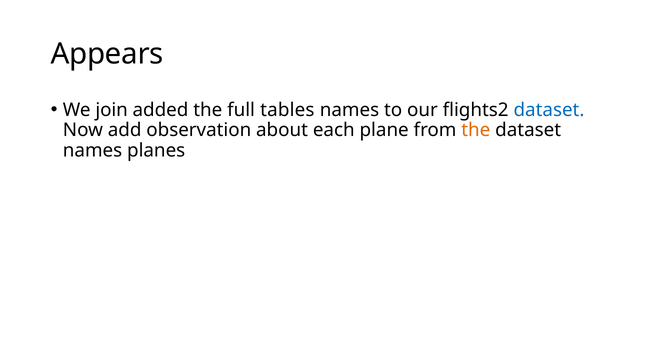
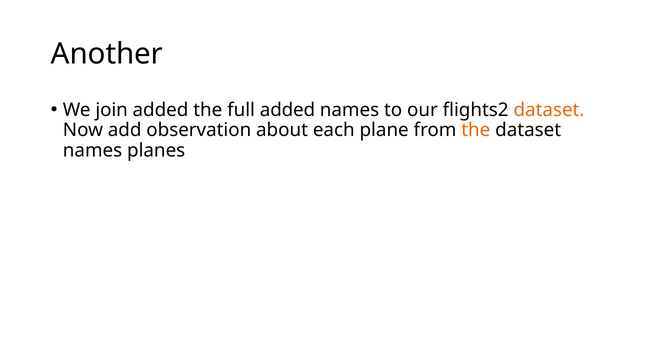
Appears: Appears -> Another (107, 54)
full tables: tables -> added (288, 110)
dataset colour: blue -> orange (549, 110)
